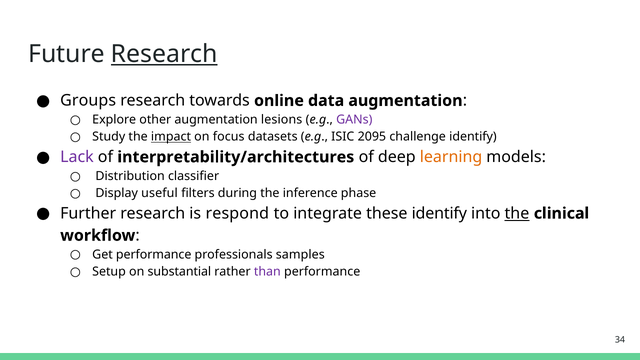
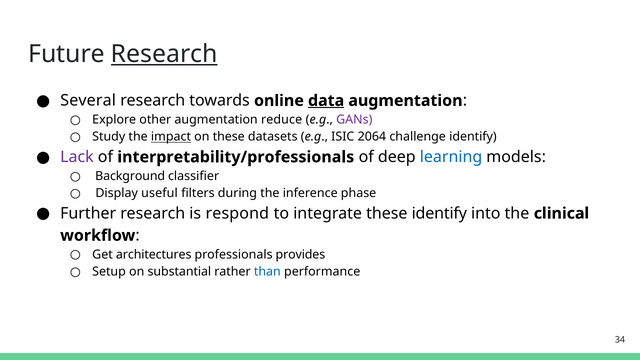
Groups: Groups -> Several (88, 101)
data underline: none -> present (326, 101)
lesions: lesions -> reduce (282, 120)
on focus: focus -> these (229, 137)
2095: 2095 -> 2064 (372, 137)
interpretability/architectures: interpretability/architectures -> interpretability/professionals (236, 157)
learning colour: orange -> blue (451, 157)
Distribution: Distribution -> Background (130, 176)
the underline: present -> none (517, 213)
Get performance: performance -> architectures (154, 255)
samples: samples -> provides (300, 255)
than colour: purple -> blue (267, 272)
